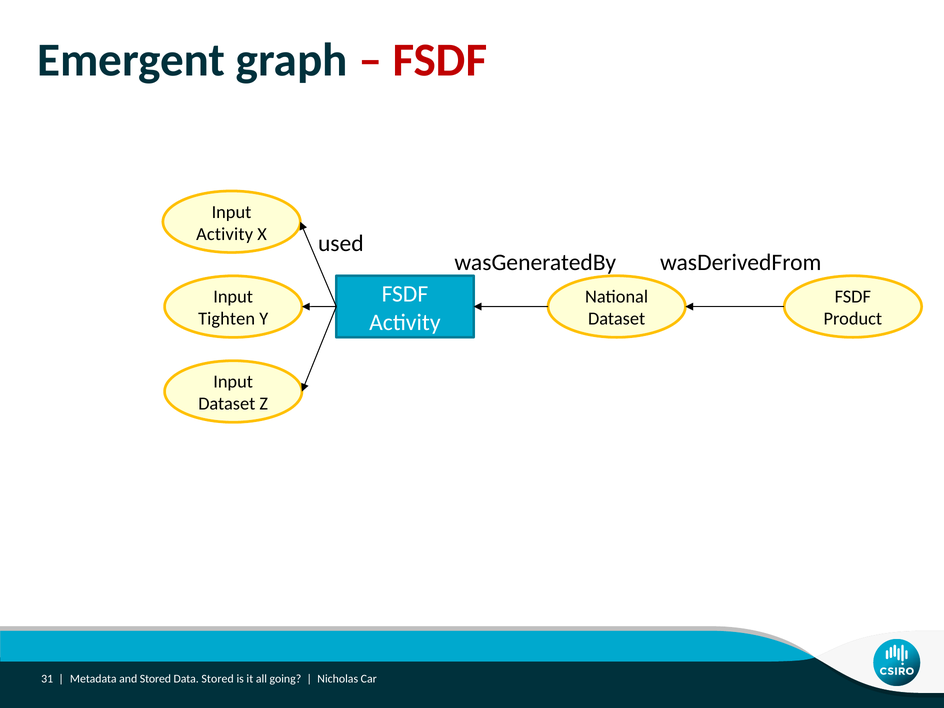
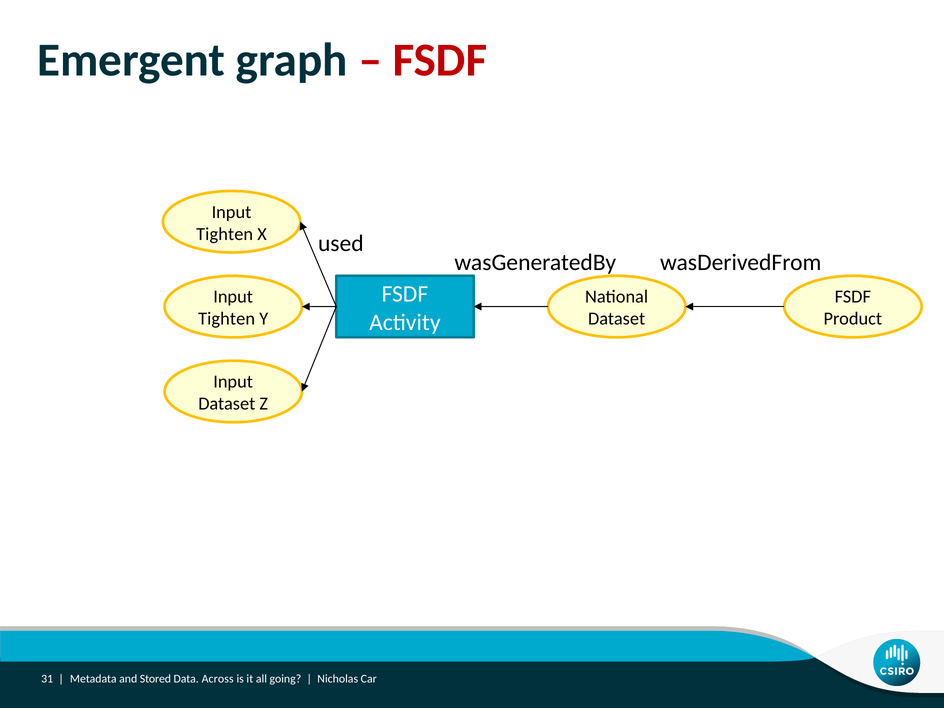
Activity: Activity -> Tighten (225, 234)
Data Stored: Stored -> Across (218, 679)
